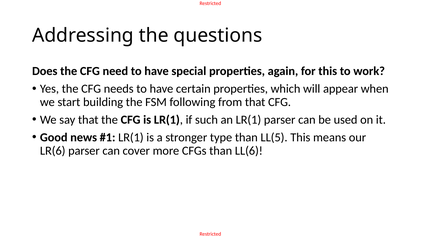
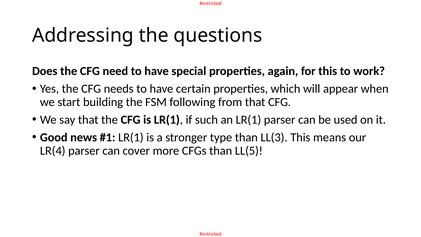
LL(5: LL(5 -> LL(3 (274, 137)
LR(6: LR(6 -> LR(4 (53, 151)
LL(6: LL(6 -> LL(5 (249, 151)
